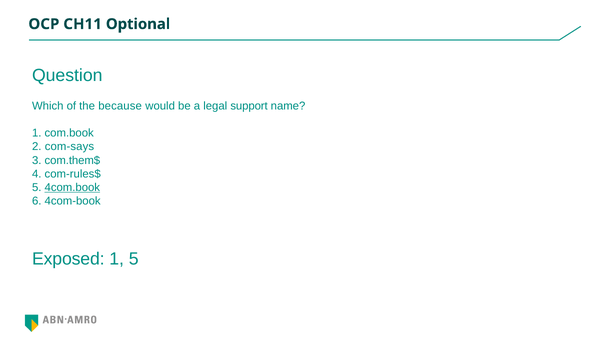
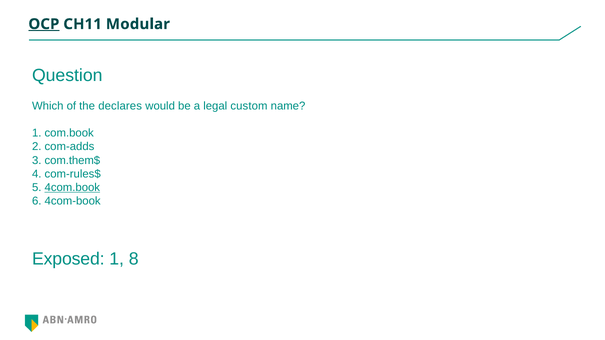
OCP underline: none -> present (44, 24)
Optional: Optional -> Modular (138, 24)
because: because -> declares (120, 106)
support: support -> custom (249, 106)
com-says: com-says -> com-adds (69, 147)
1 5: 5 -> 8 (134, 259)
